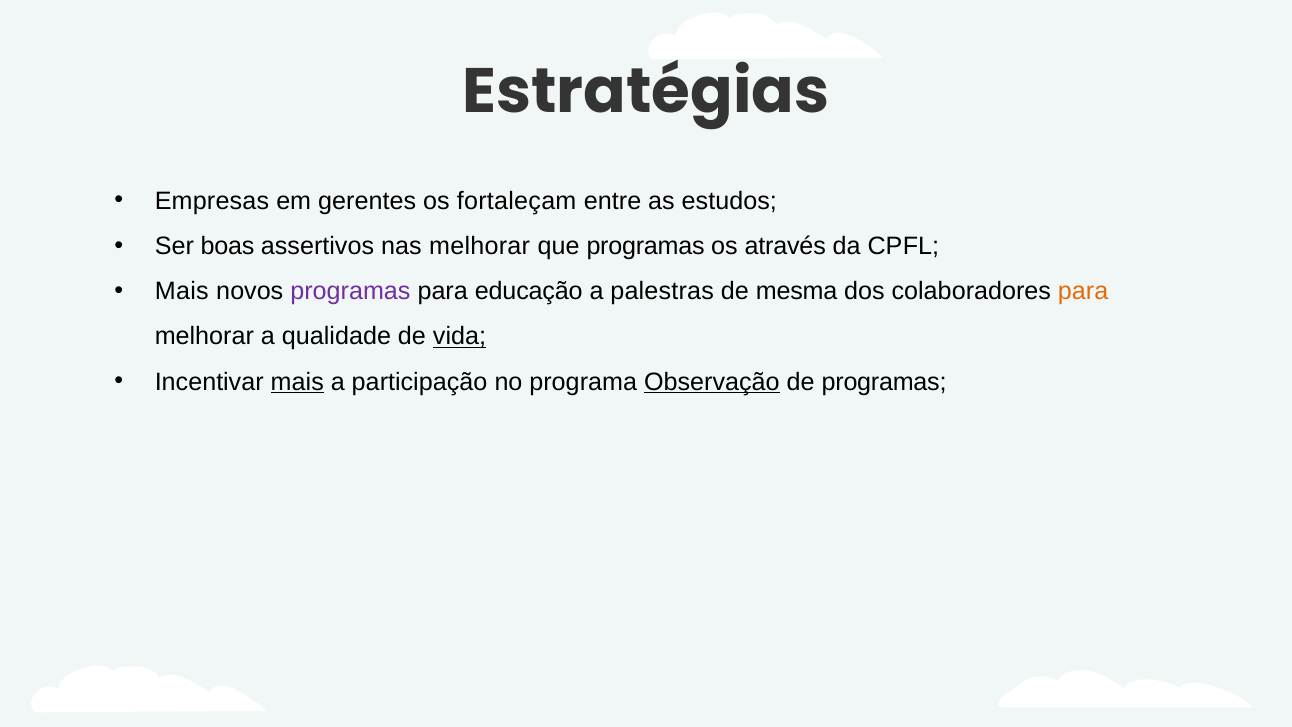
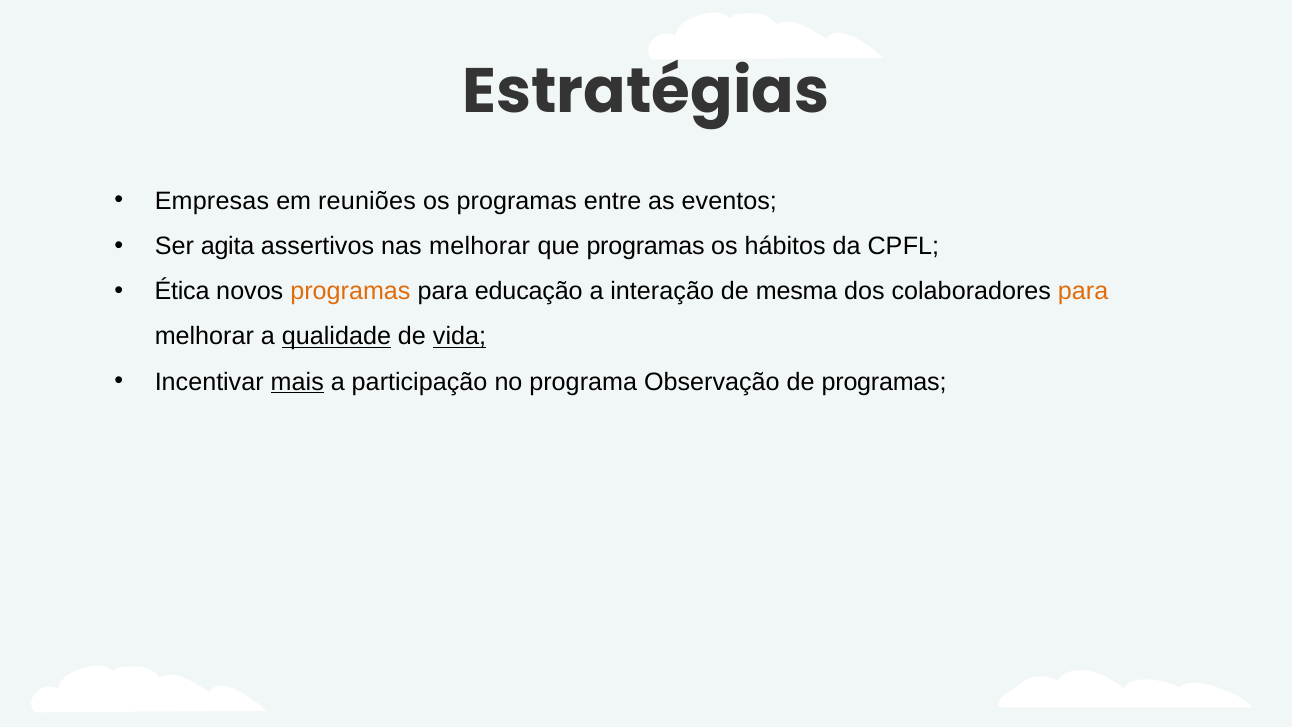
gerentes: gerentes -> reuniões (367, 201)
os fortaleçam: fortaleçam -> programas (517, 201)
estudos: estudos -> eventos (729, 201)
boas: boas -> agita (228, 246)
através: através -> hábitos (785, 246)
Mais: Mais -> Ética (182, 291)
programas colour: purple -> orange (350, 291)
palestras: palestras -> interação (662, 291)
qualidade underline: none -> present (336, 337)
Observação underline: present -> none (712, 382)
